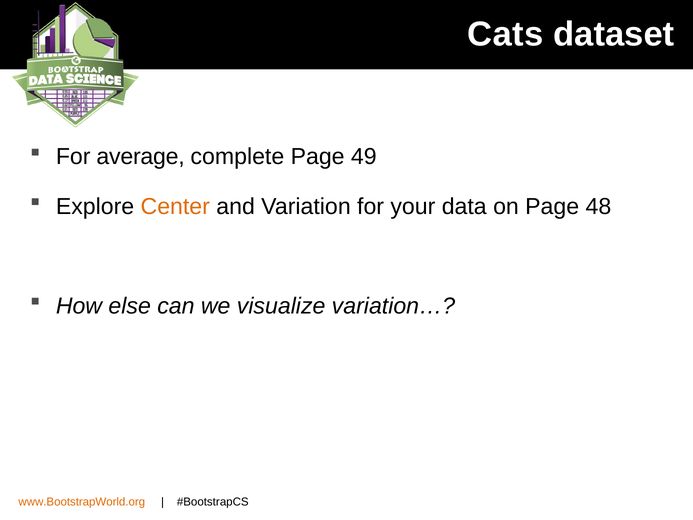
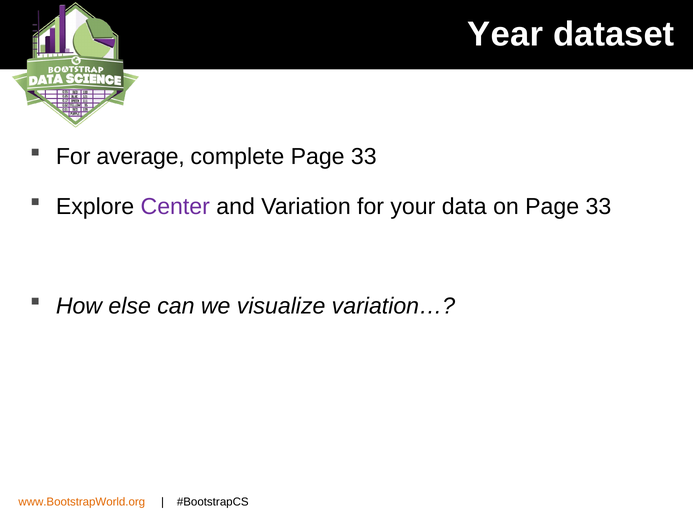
Cats: Cats -> Year (505, 34)
complete Page 49: 49 -> 33 (364, 157)
Center colour: orange -> purple (175, 206)
on Page 48: 48 -> 33 (598, 206)
